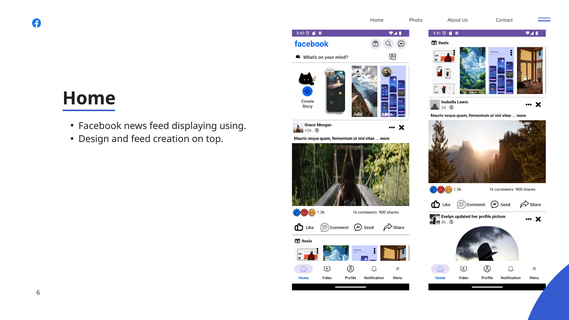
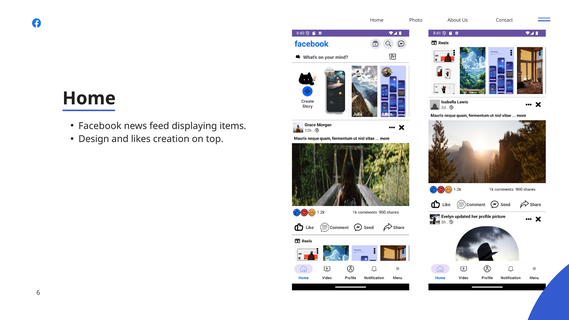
using: using -> items (233, 126)
and feed: feed -> likes (141, 139)
